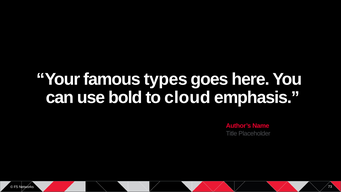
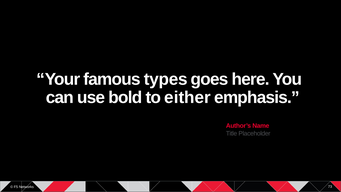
cloud: cloud -> either (188, 97)
